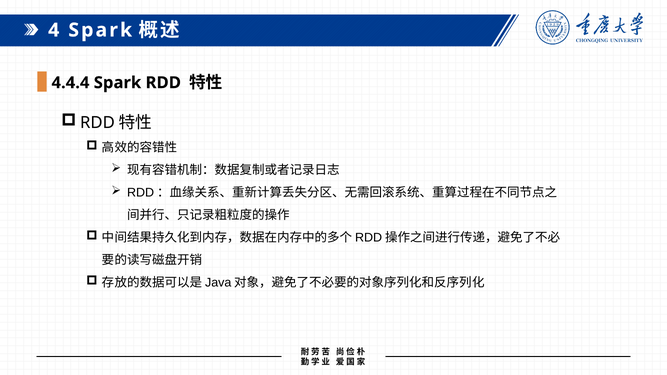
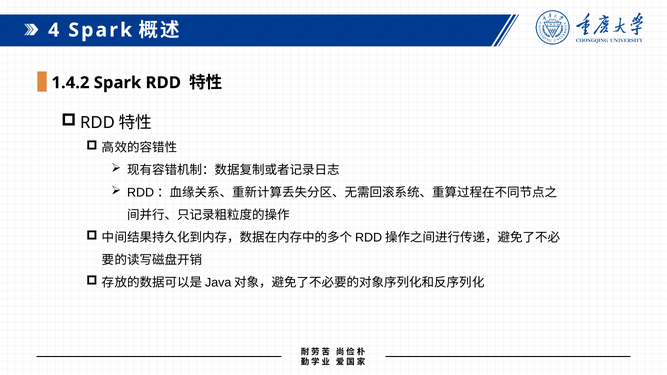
4.4.4: 4.4.4 -> 1.4.2 (70, 83)
